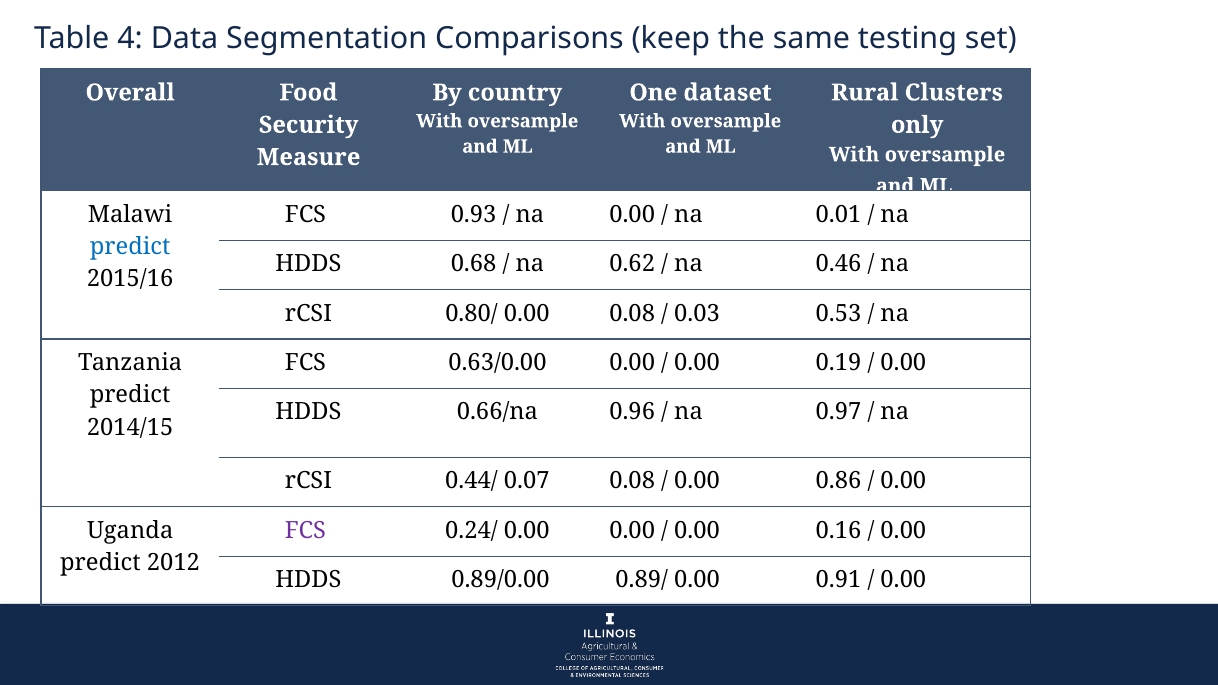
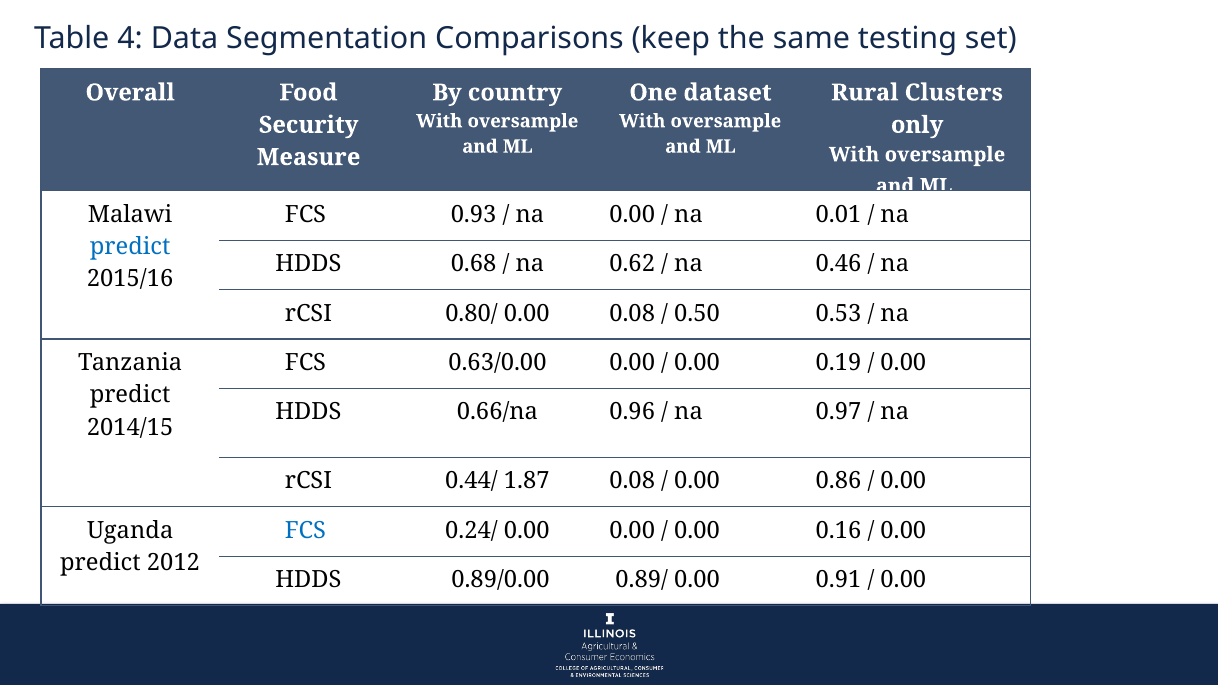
0.03: 0.03 -> 0.50 (697, 313)
0.07: 0.07 -> 1.87 (527, 481)
FCS colour: purple -> blue (305, 531)
